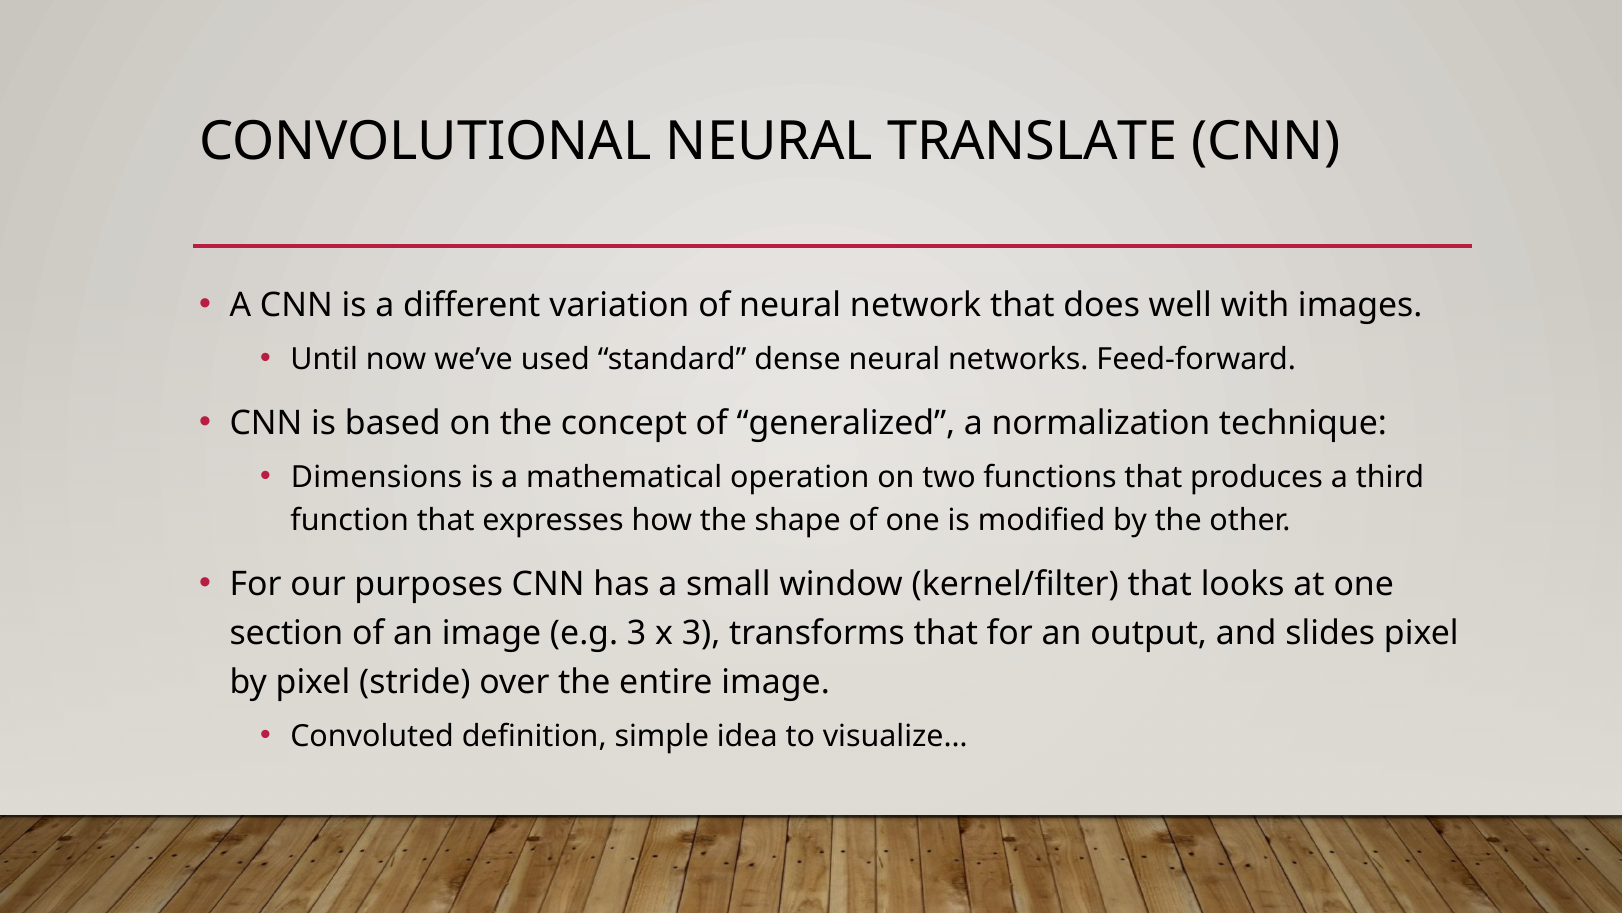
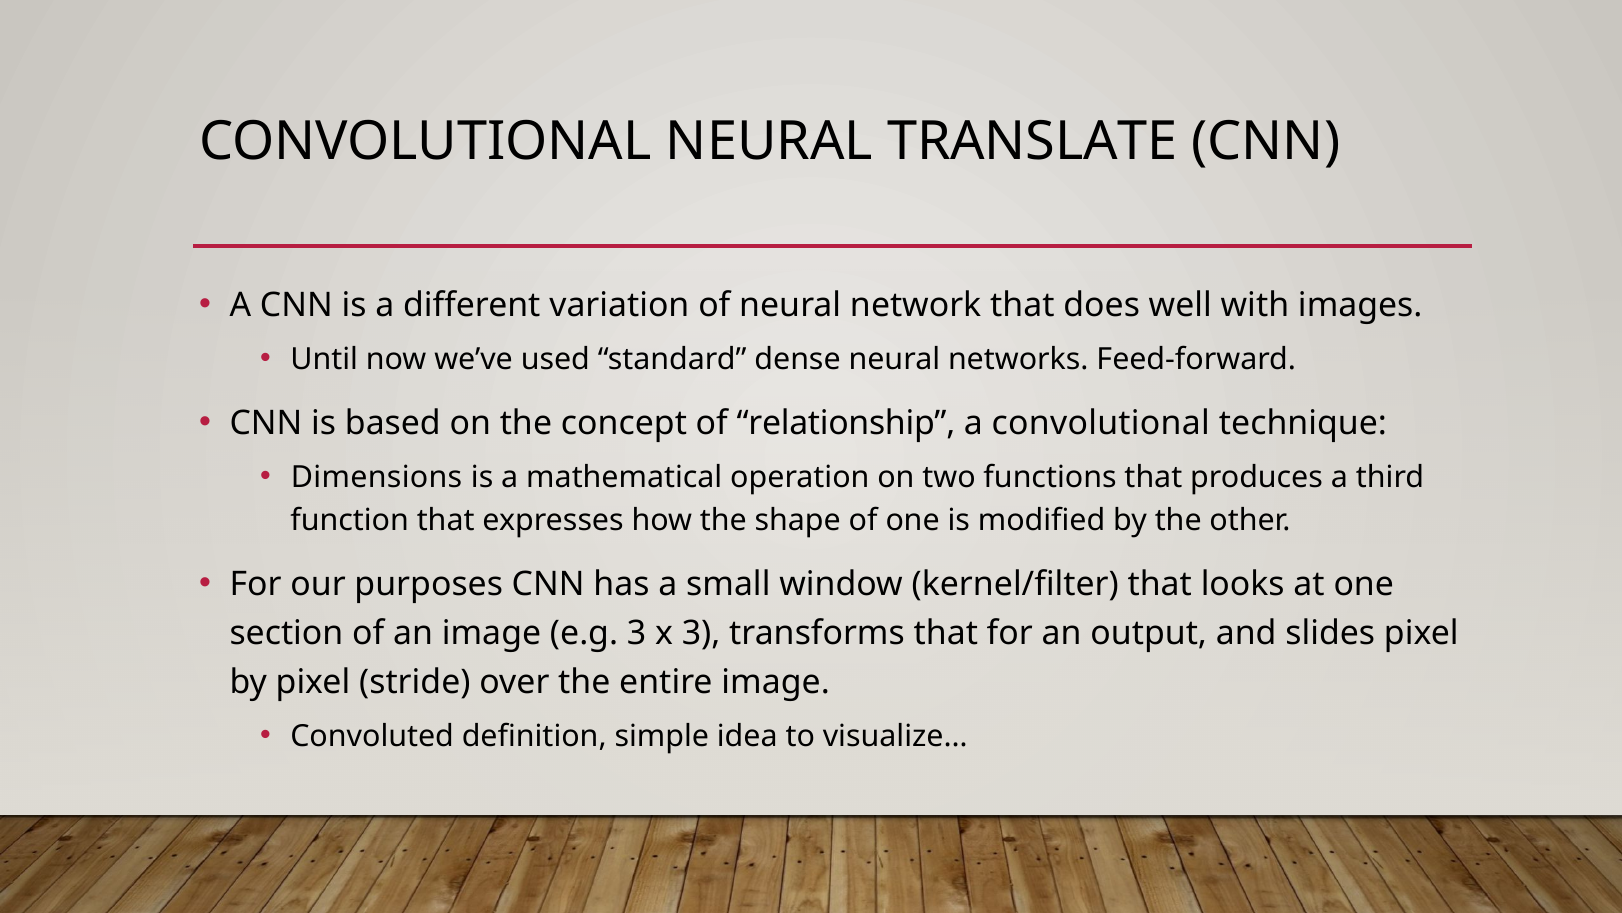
generalized: generalized -> relationship (846, 423)
a normalization: normalization -> convolutional (1101, 423)
